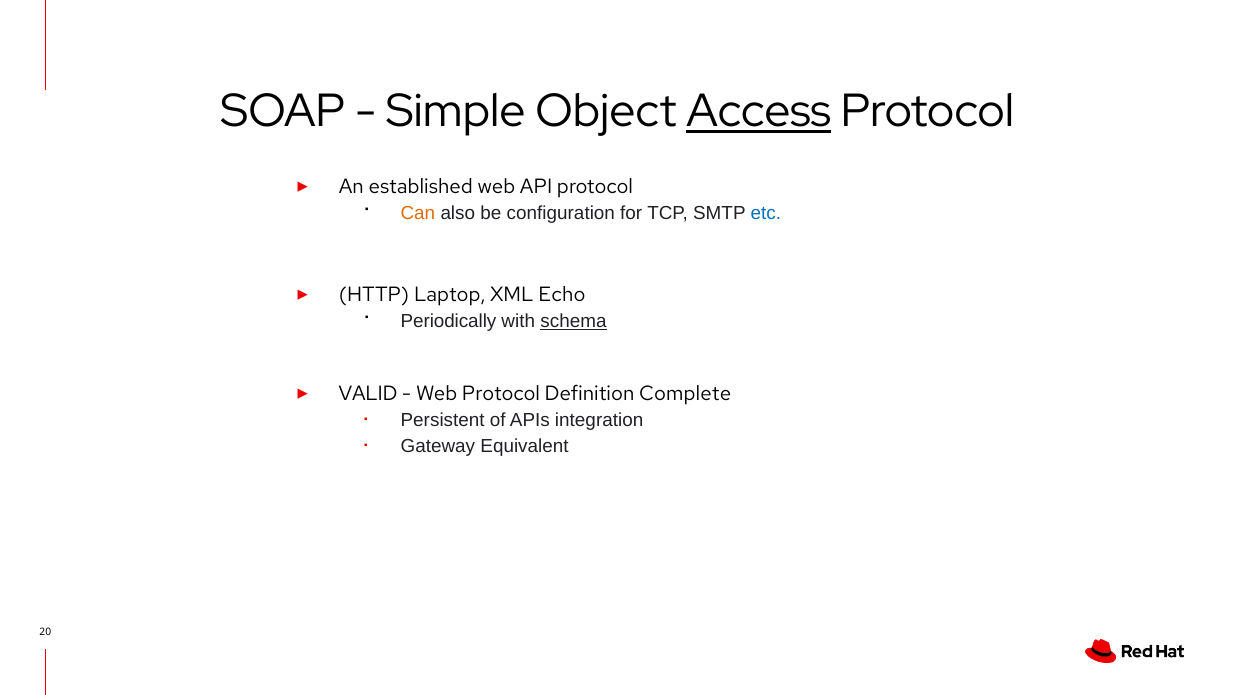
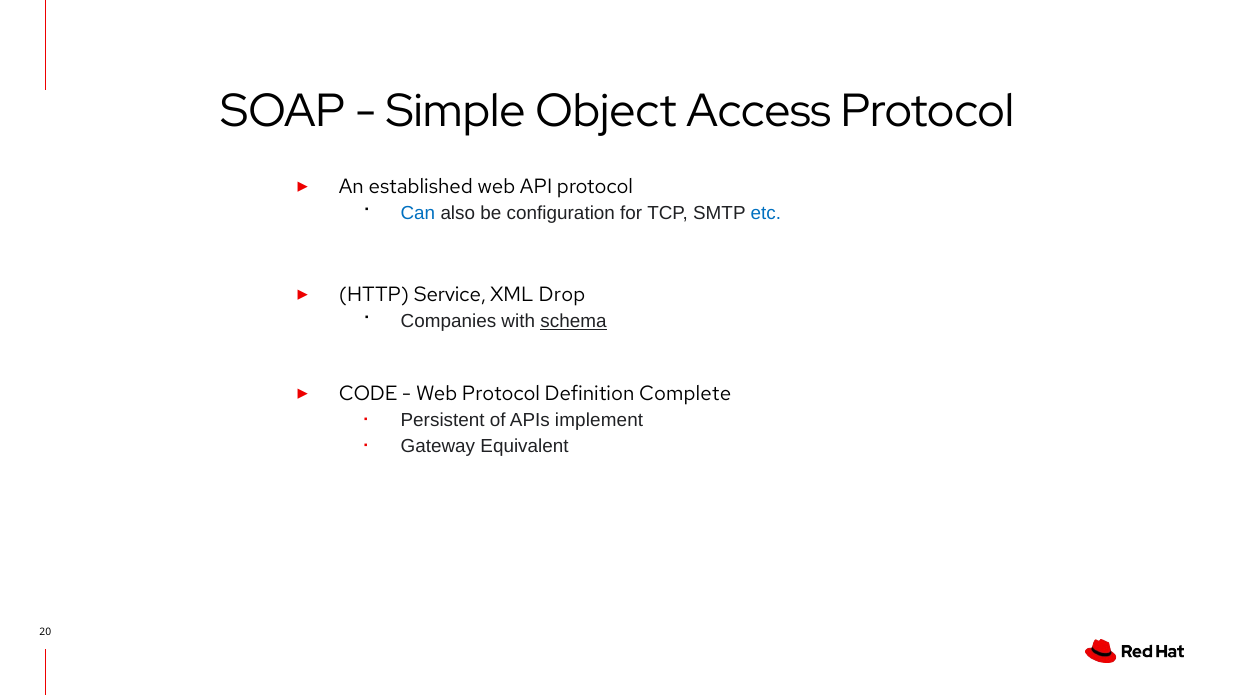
Access underline: present -> none (759, 111)
Can colour: orange -> blue (418, 213)
Laptop: Laptop -> Service (450, 294)
Echo: Echo -> Drop (562, 294)
Periodically: Periodically -> Companies (448, 321)
VALID: VALID -> CODE (368, 394)
integration: integration -> implement (599, 420)
